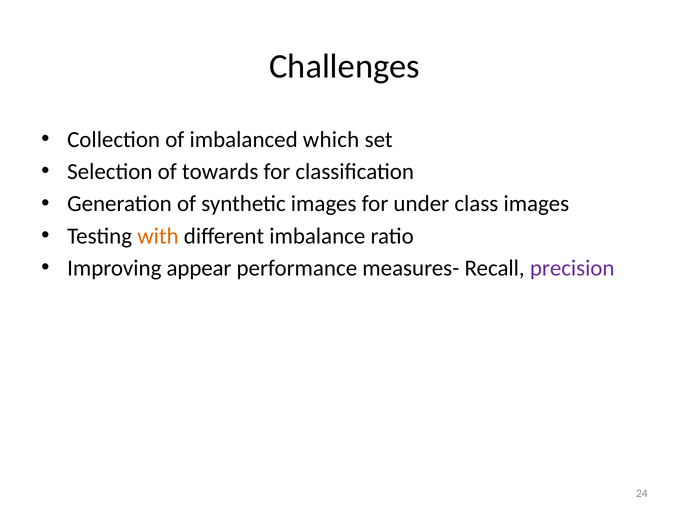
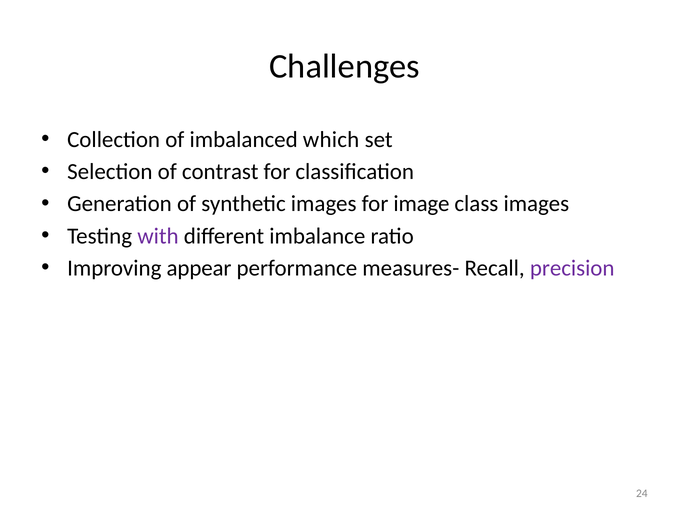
towards: towards -> contrast (220, 172)
under: under -> image (421, 204)
with colour: orange -> purple (158, 236)
